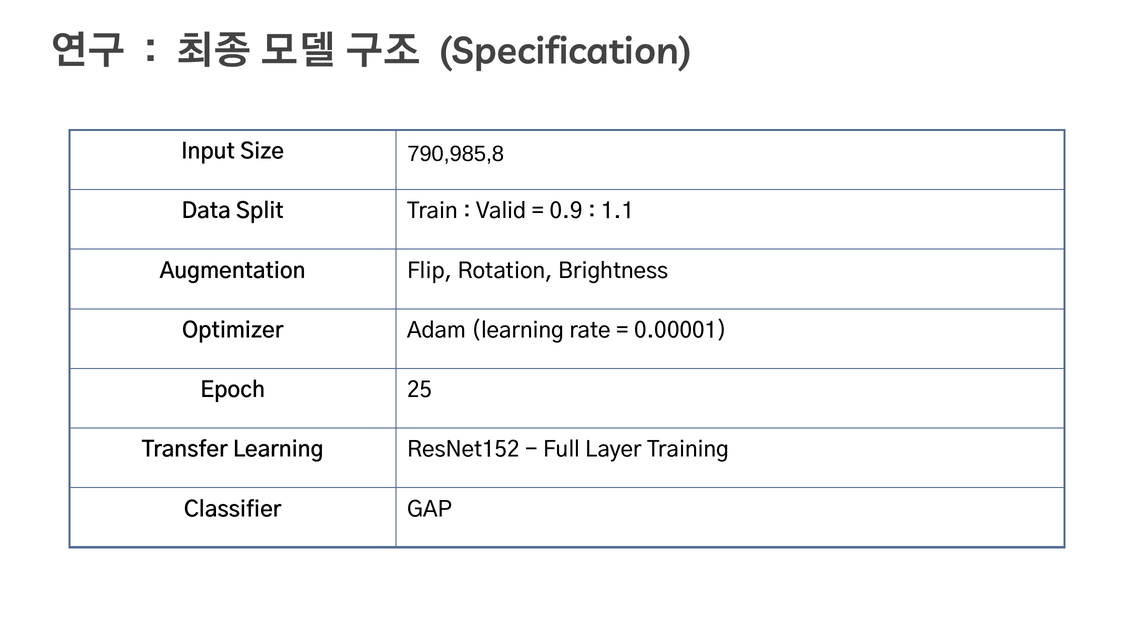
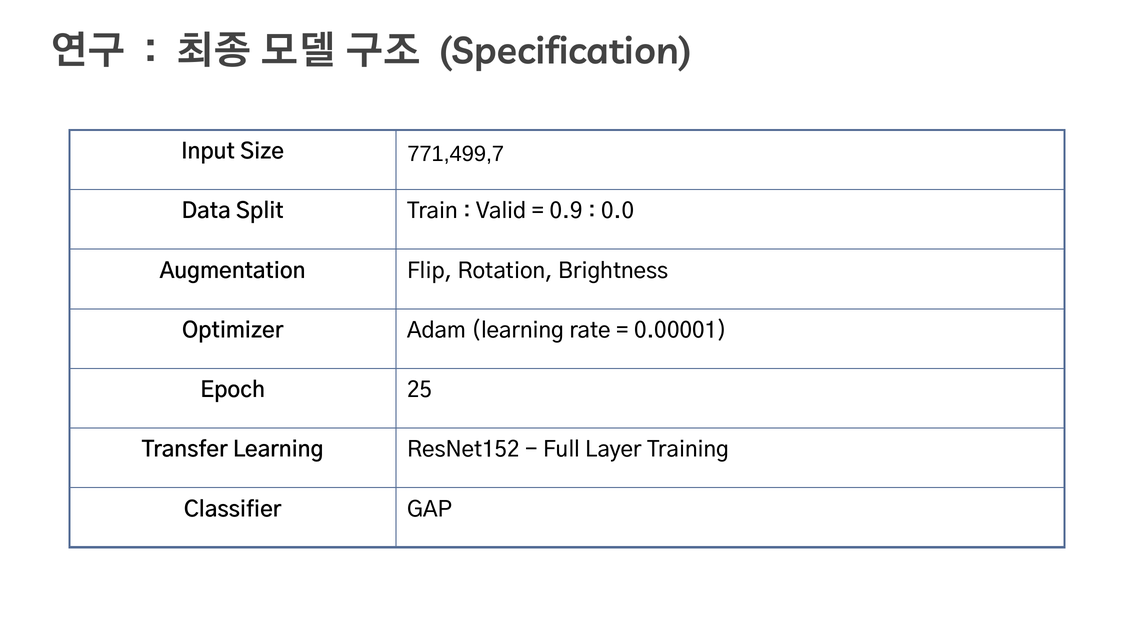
790,985,8: 790,985,8 -> 771,499,7 (456, 154)
1.1: 1.1 -> 0.0 (618, 211)
